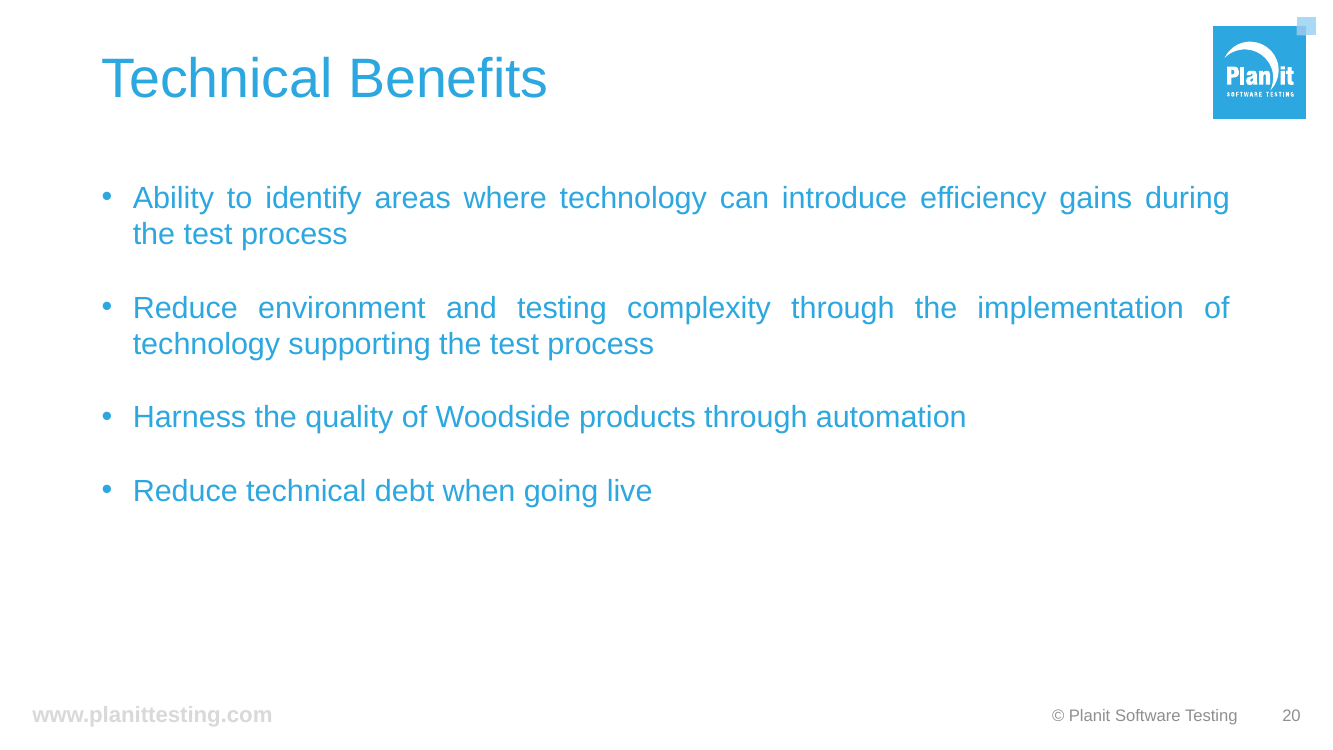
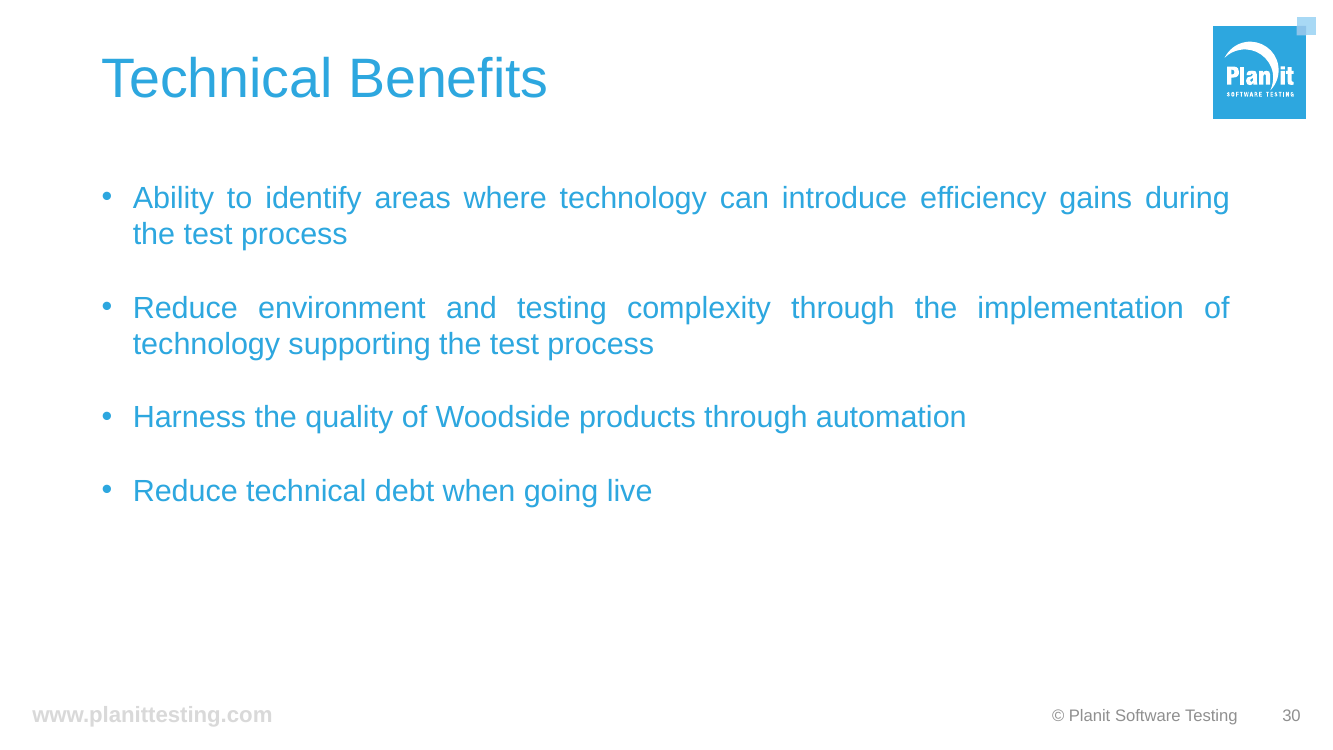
20: 20 -> 30 (1291, 716)
